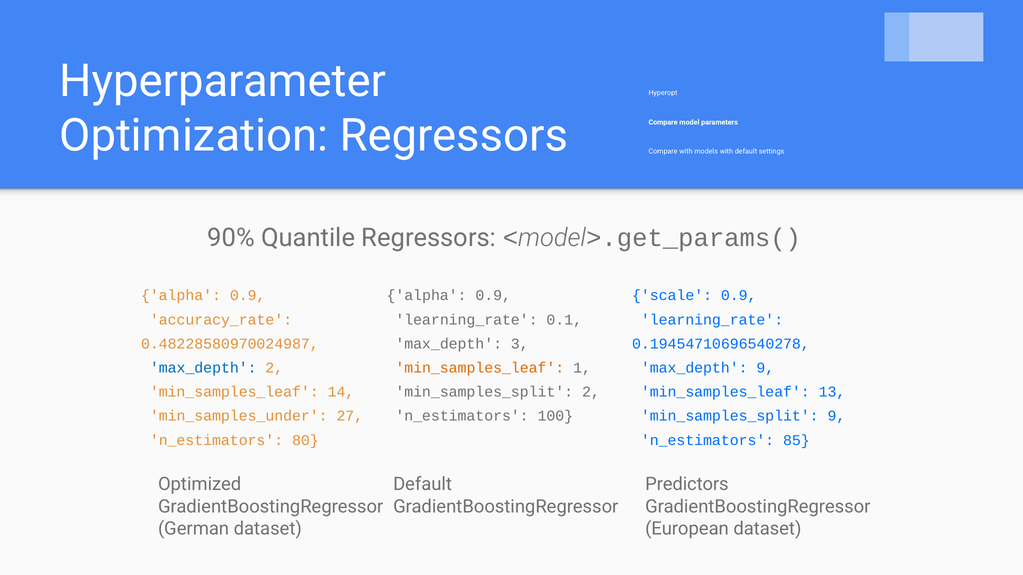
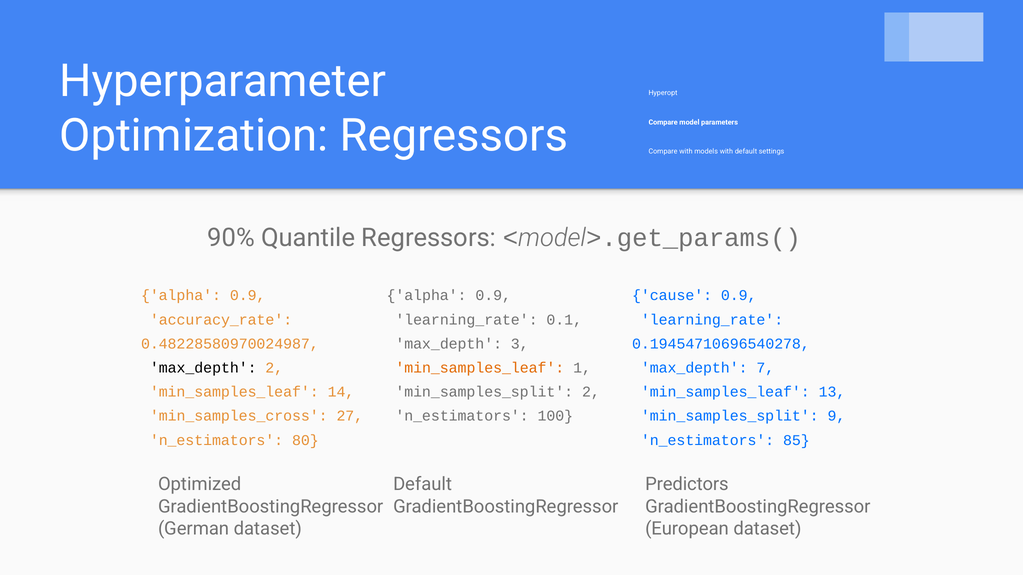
scale: scale -> cause (672, 296)
max_depth colour: blue -> black (203, 368)
max_depth 9: 9 -> 7 (765, 368)
min_samples_under: min_samples_under -> min_samples_cross (239, 416)
